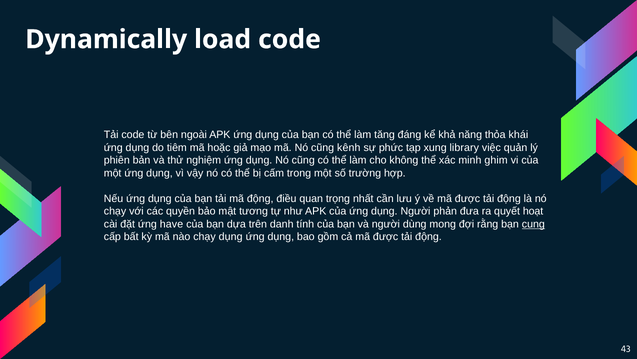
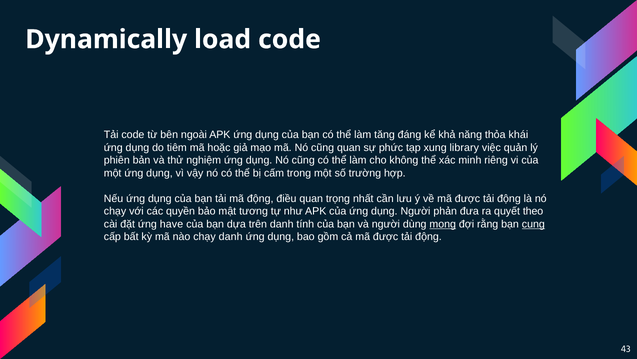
cũng kênh: kênh -> quan (349, 147)
ghim: ghim -> riêng (496, 160)
hoạt: hoạt -> theo (533, 211)
mong underline: none -> present (443, 224)
chạy dụng: dụng -> danh (231, 237)
